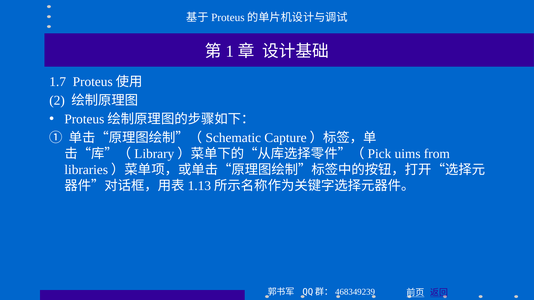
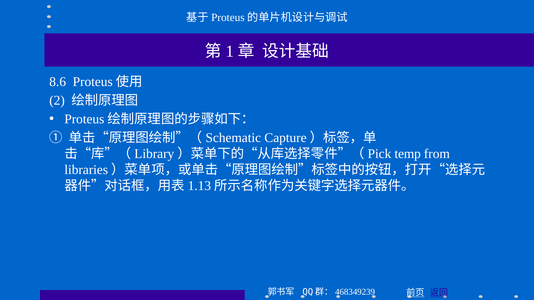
1.7: 1.7 -> 8.6 (58, 82)
uims: uims -> temp (408, 154)
